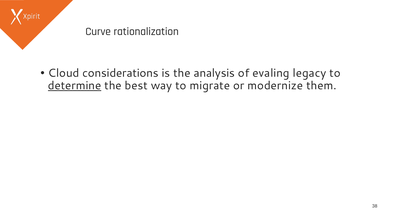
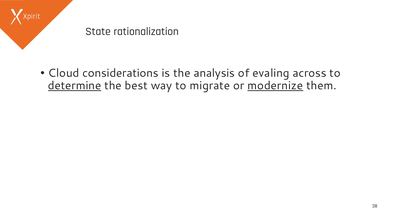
Curve: Curve -> State (98, 32)
legacy: legacy -> across (310, 73)
modernize underline: none -> present (275, 86)
